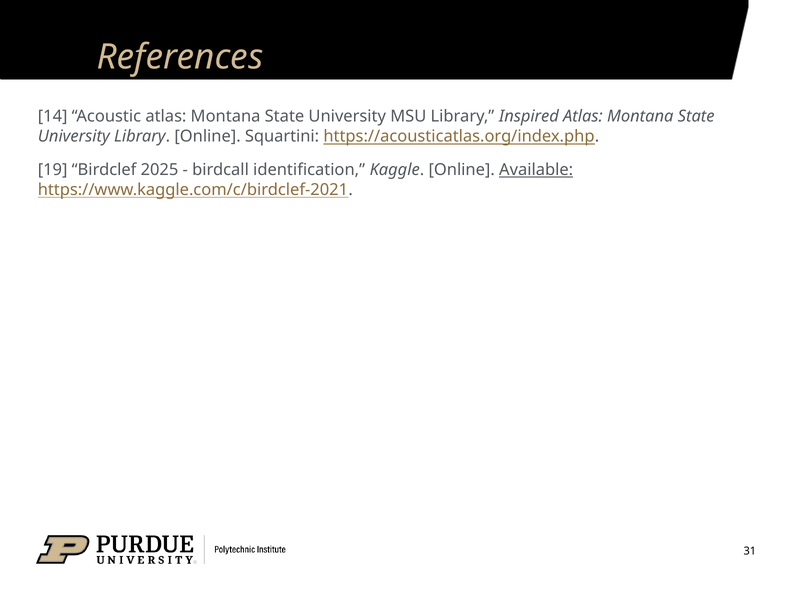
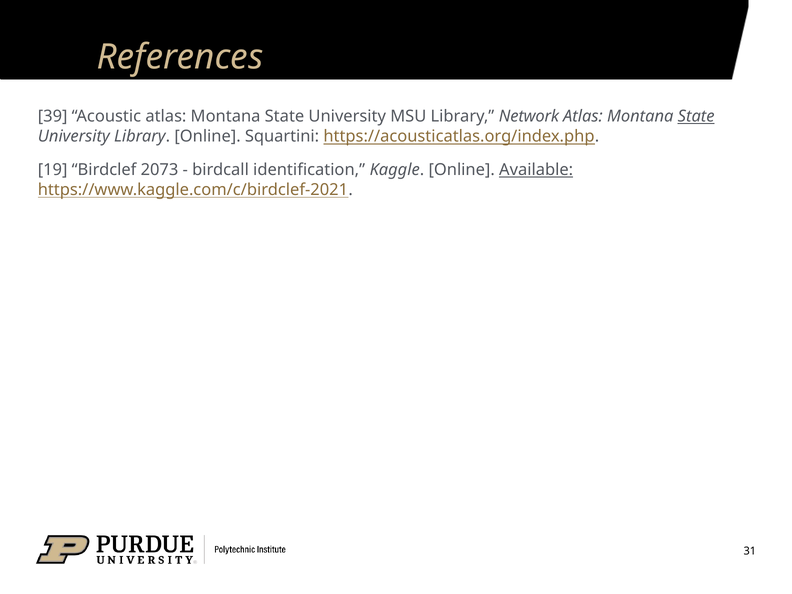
14: 14 -> 39 (53, 117)
Inspired: Inspired -> Network (529, 117)
State underline: none -> present (696, 117)
2025: 2025 -> 2073 (160, 170)
